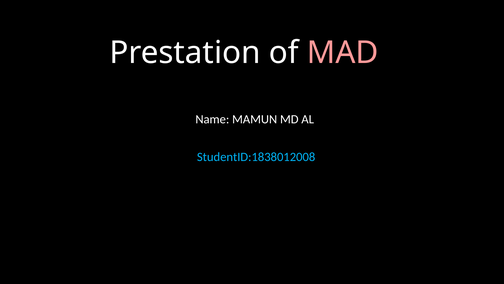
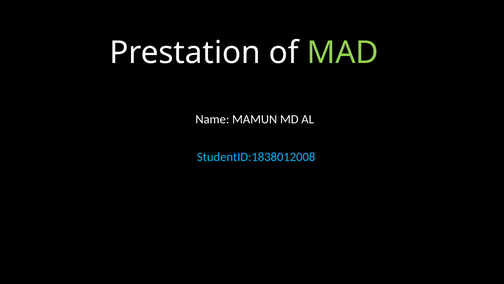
MAD colour: pink -> light green (343, 53)
